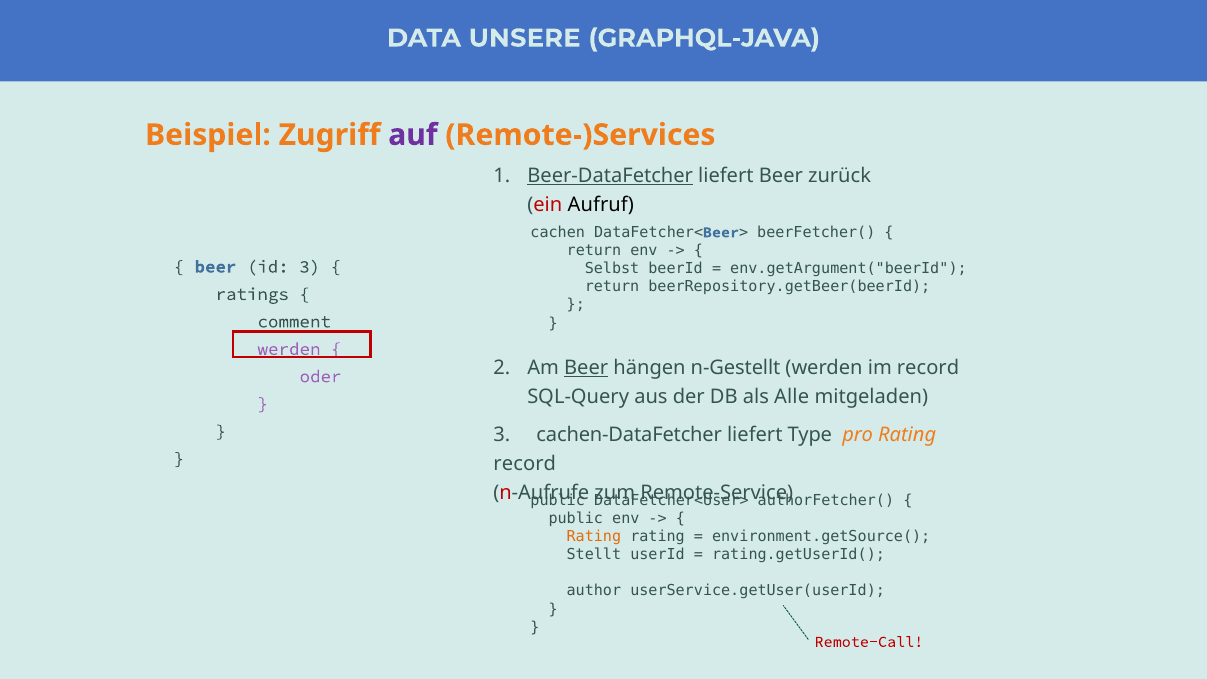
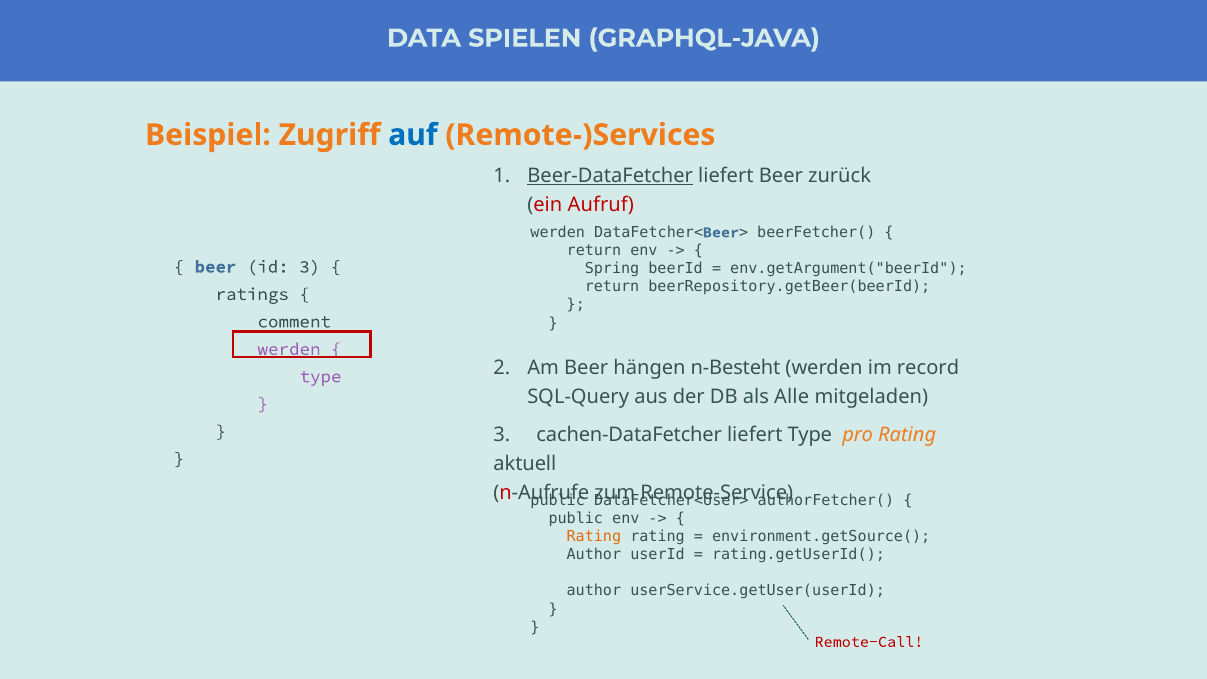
UNSERE: UNSERE -> SPIELEN (525, 38)
auf colour: purple -> blue (413, 135)
Aufruf colour: black -> red (601, 205)
cachen: cachen -> werden (558, 232)
Selbst: Selbst -> Spring (612, 269)
Beer underline: present -> none (586, 368)
n-Gestellt: n-Gestellt -> n-Besteht (736, 368)
oder: oder -> type (321, 376)
record: record -> aktuell (525, 464)
Stellt: Stellt -> Author (594, 555)
